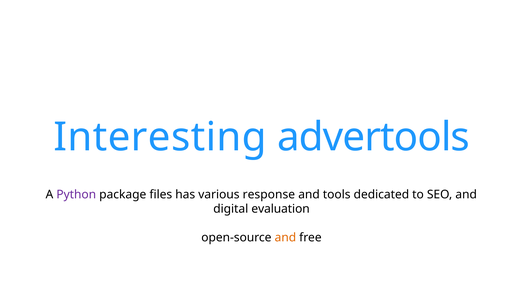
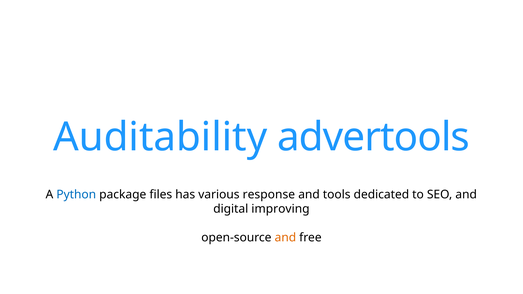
Interesting: Interesting -> Auditability (160, 137)
Python colour: purple -> blue (76, 195)
evaluation: evaluation -> improving (280, 209)
